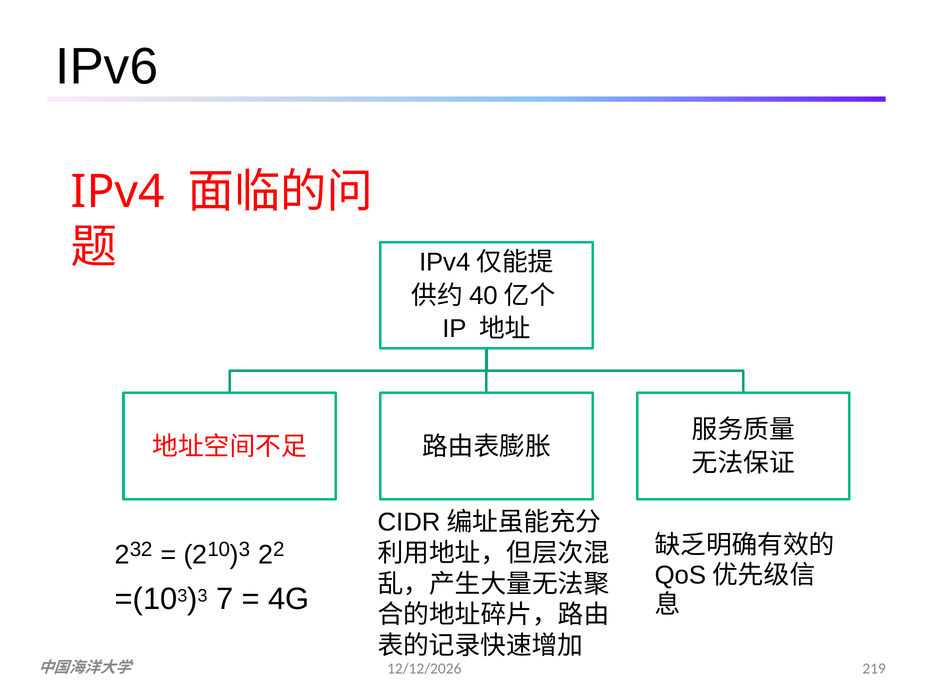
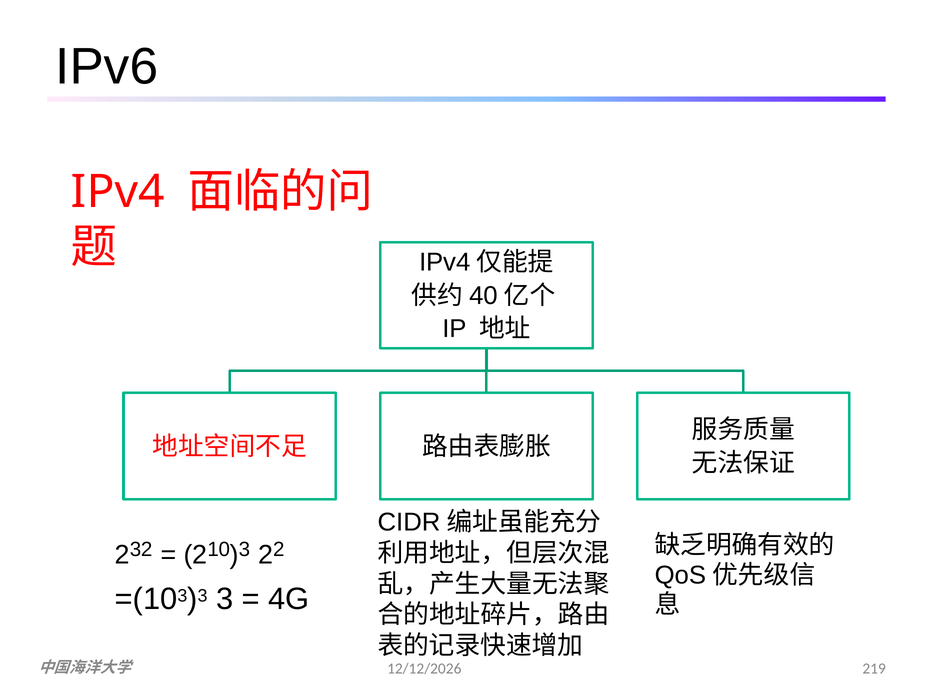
7: 7 -> 3 (225, 599)
